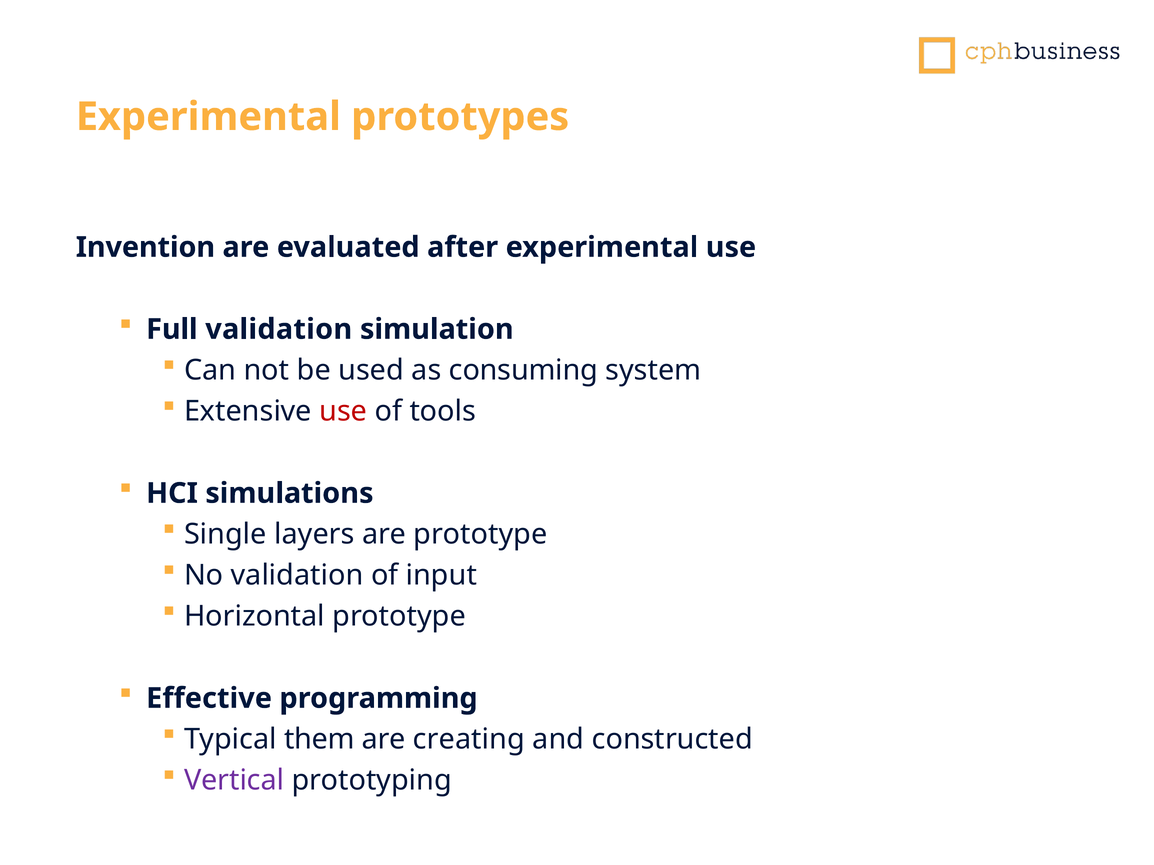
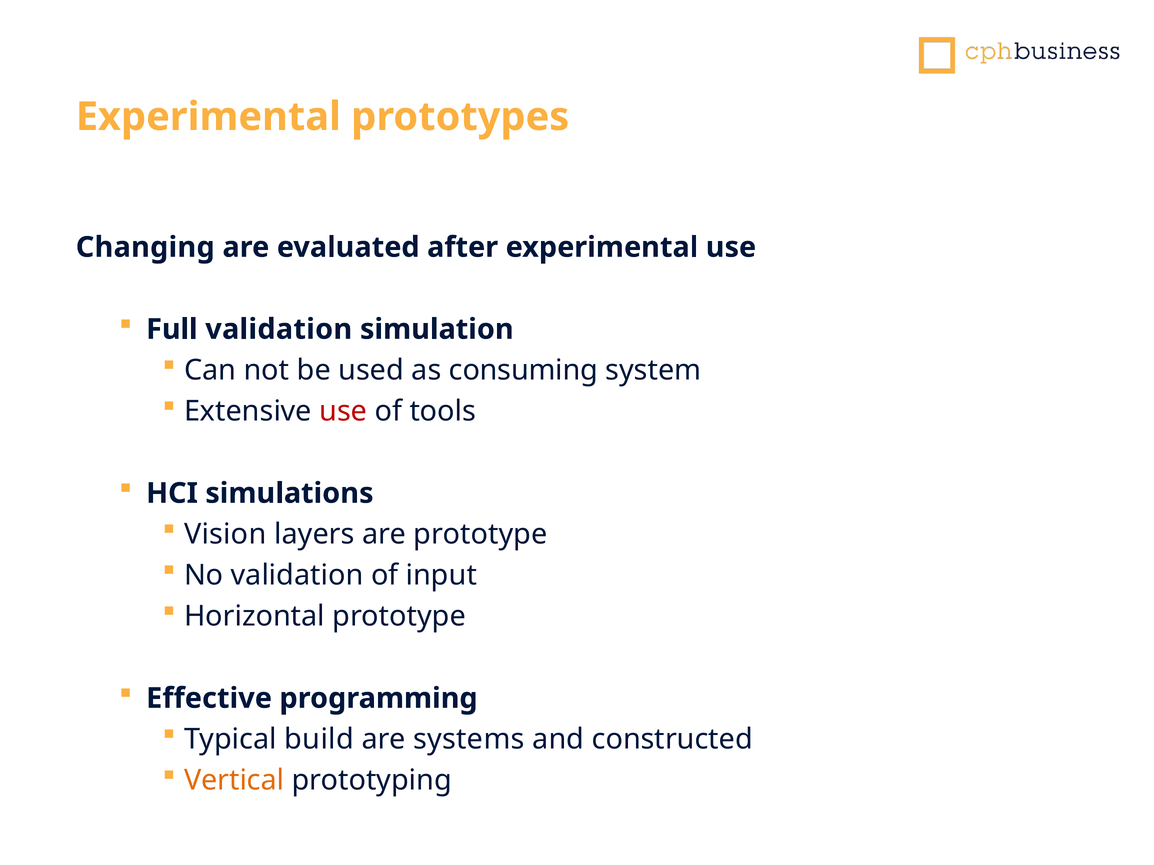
Invention: Invention -> Changing (145, 247)
Single: Single -> Vision (225, 535)
them: them -> build (319, 740)
creating: creating -> systems (469, 740)
Vertical colour: purple -> orange (234, 781)
